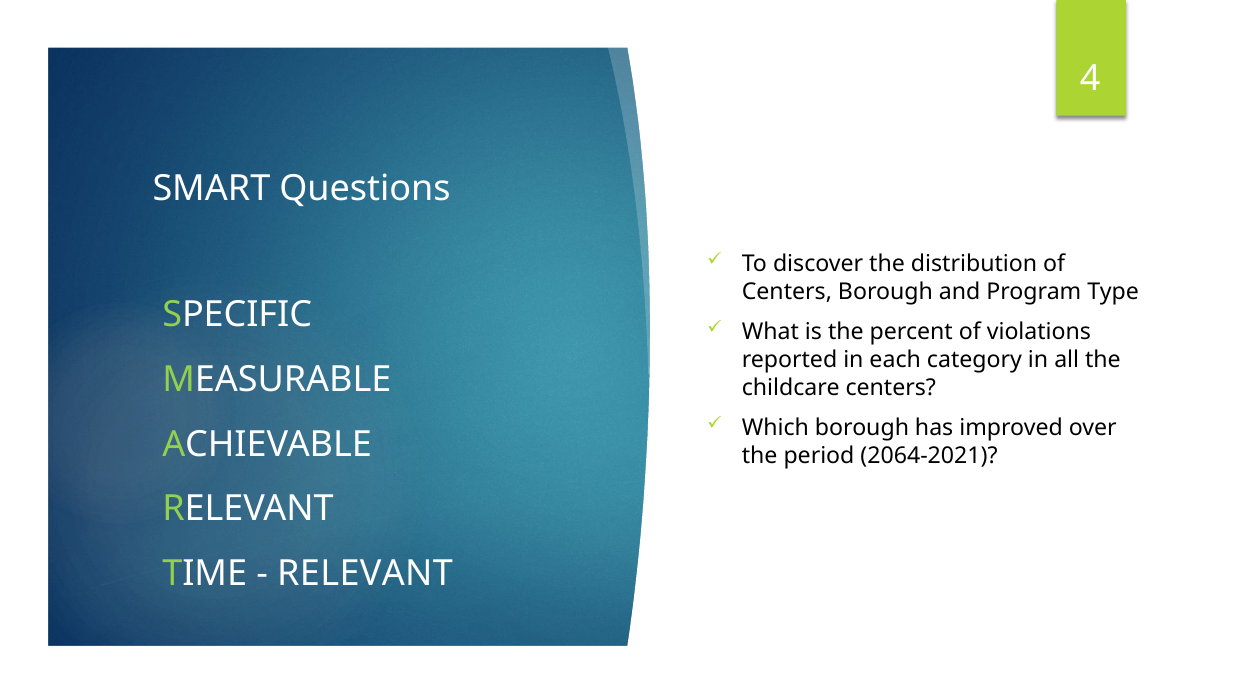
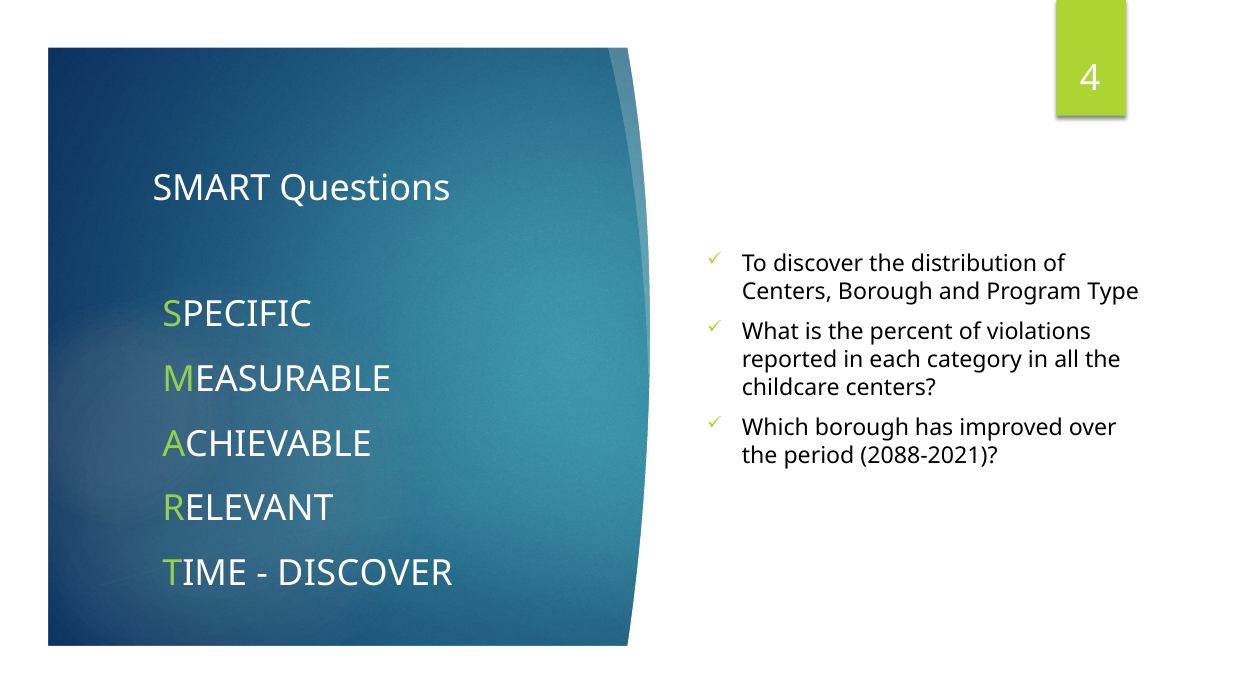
2064-2021: 2064-2021 -> 2088-2021 (929, 456)
RELEVANT: RELEVANT -> DISCOVER (365, 574)
